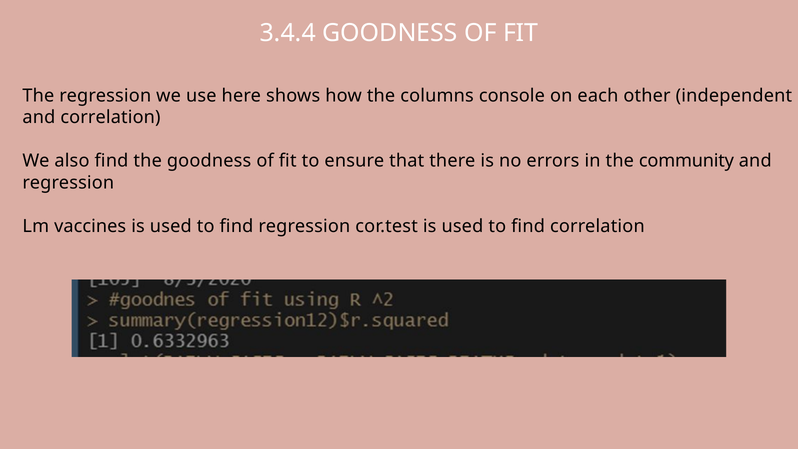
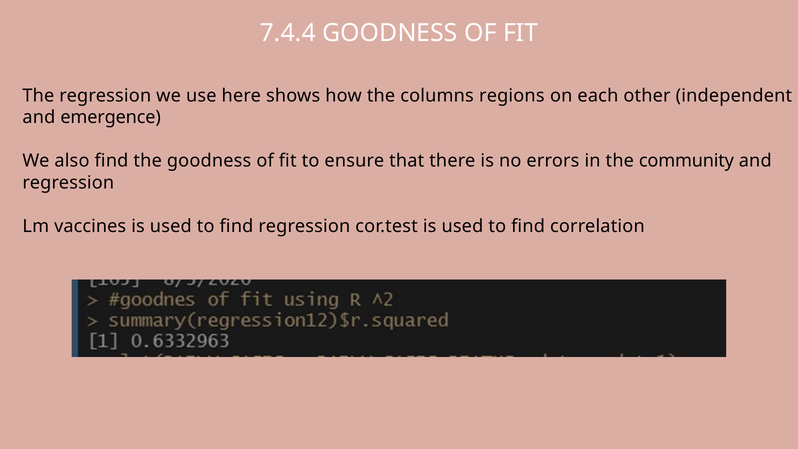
3.4.4: 3.4.4 -> 7.4.4 (288, 33)
console: console -> regions (512, 96)
and correlation: correlation -> emergence (111, 117)
